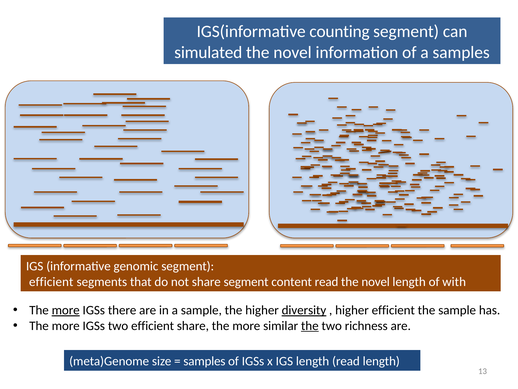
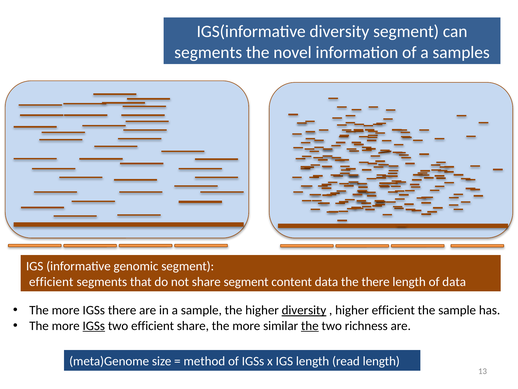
IGS(informative counting: counting -> diversity (339, 32)
simulated: simulated -> segments (208, 52)
content read: read -> data (326, 281)
novel: novel -> there (376, 281)
of with: with -> data (454, 281)
more underline: present -> none (66, 310)
IGSs underline: none -> present (94, 325)
samples: samples -> method (204, 361)
